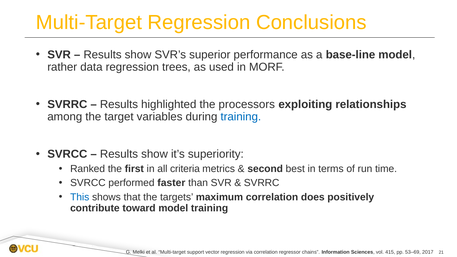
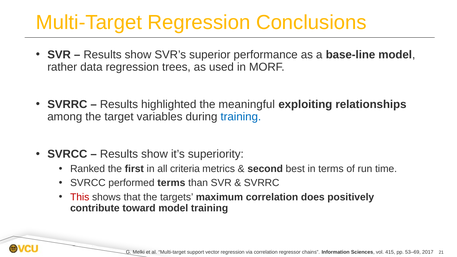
processors: processors -> meaningful (247, 104)
performed faster: faster -> terms (171, 183)
This colour: blue -> red (80, 197)
